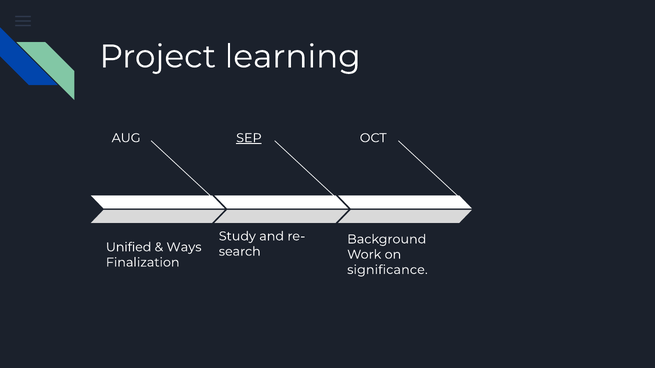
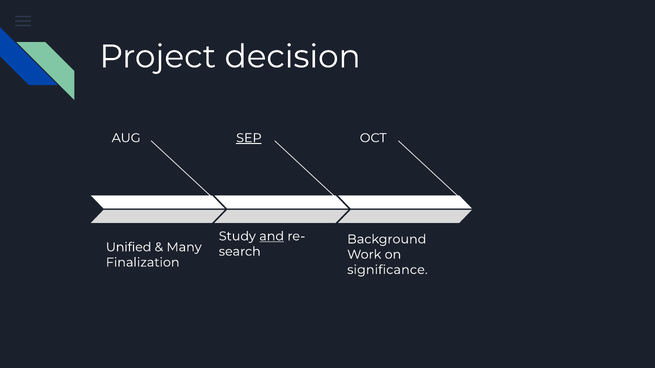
learning: learning -> decision (293, 57)
and underline: none -> present (272, 236)
Ways: Ways -> Many (184, 247)
